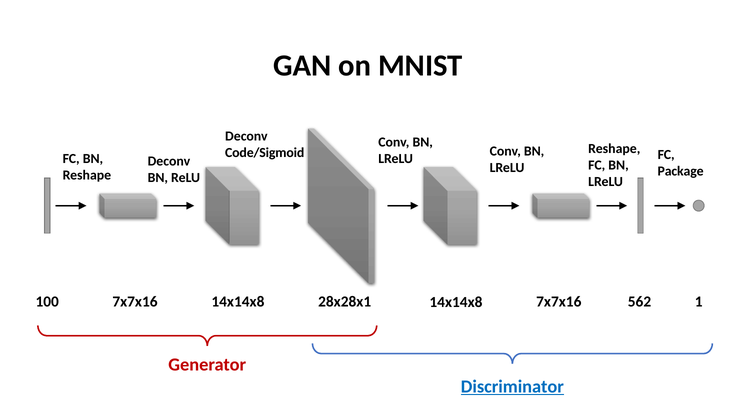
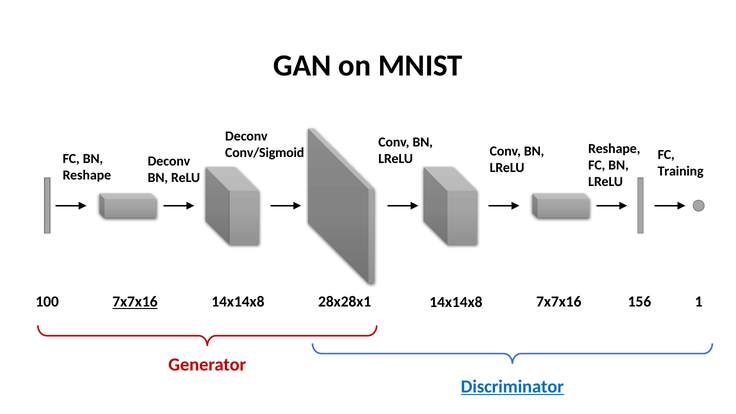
Code/Sigmoid: Code/Sigmoid -> Conv/Sigmoid (265, 153)
Package: Package -> Training (681, 171)
7x7x16 underline: none -> present (135, 302)
562: 562 -> 156 (639, 302)
